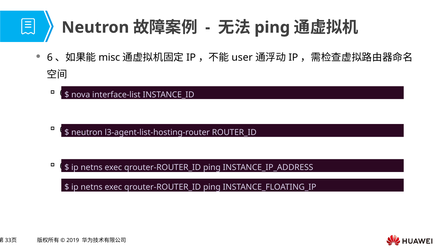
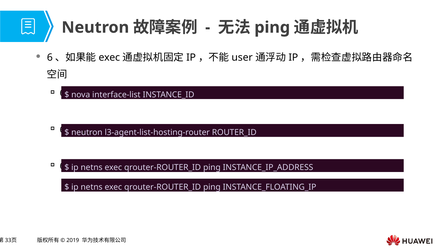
misc: misc -> exec (109, 58)
